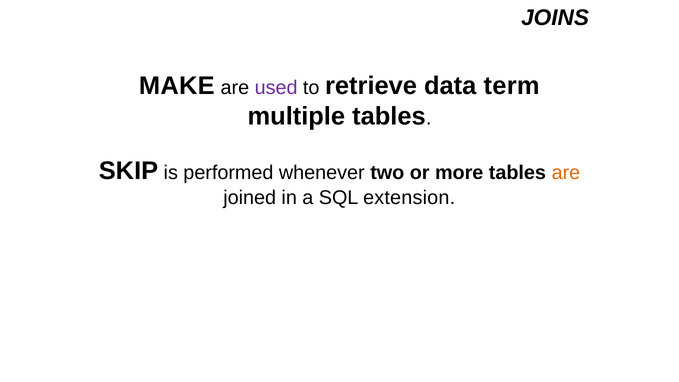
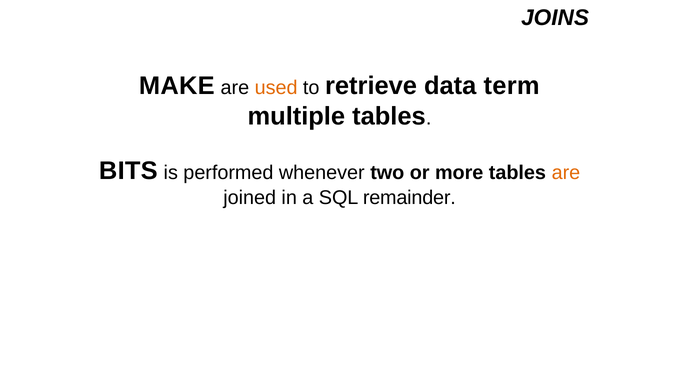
used colour: purple -> orange (276, 88)
SKIP: SKIP -> BITS (128, 171)
extension: extension -> remainder (409, 197)
